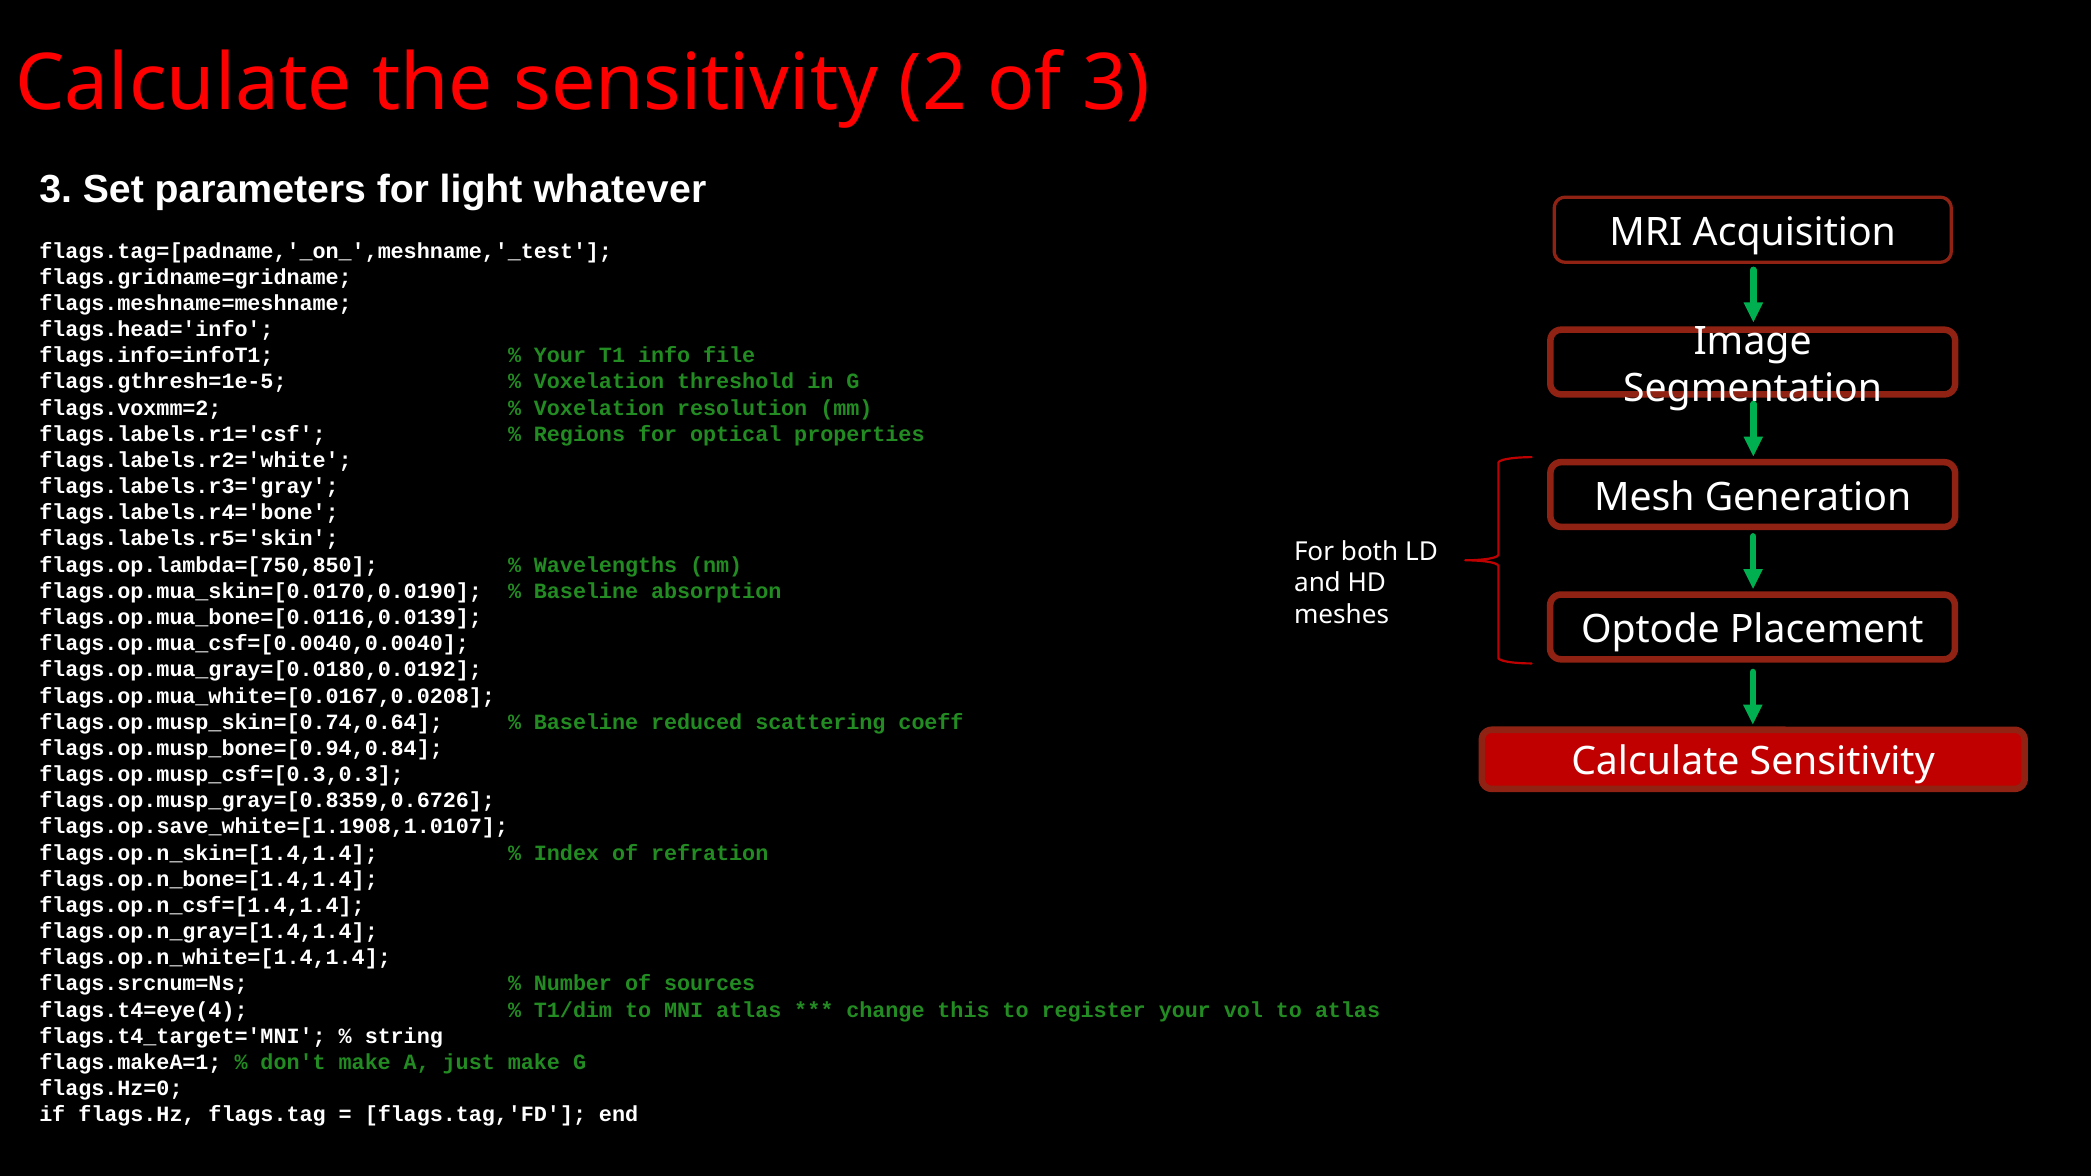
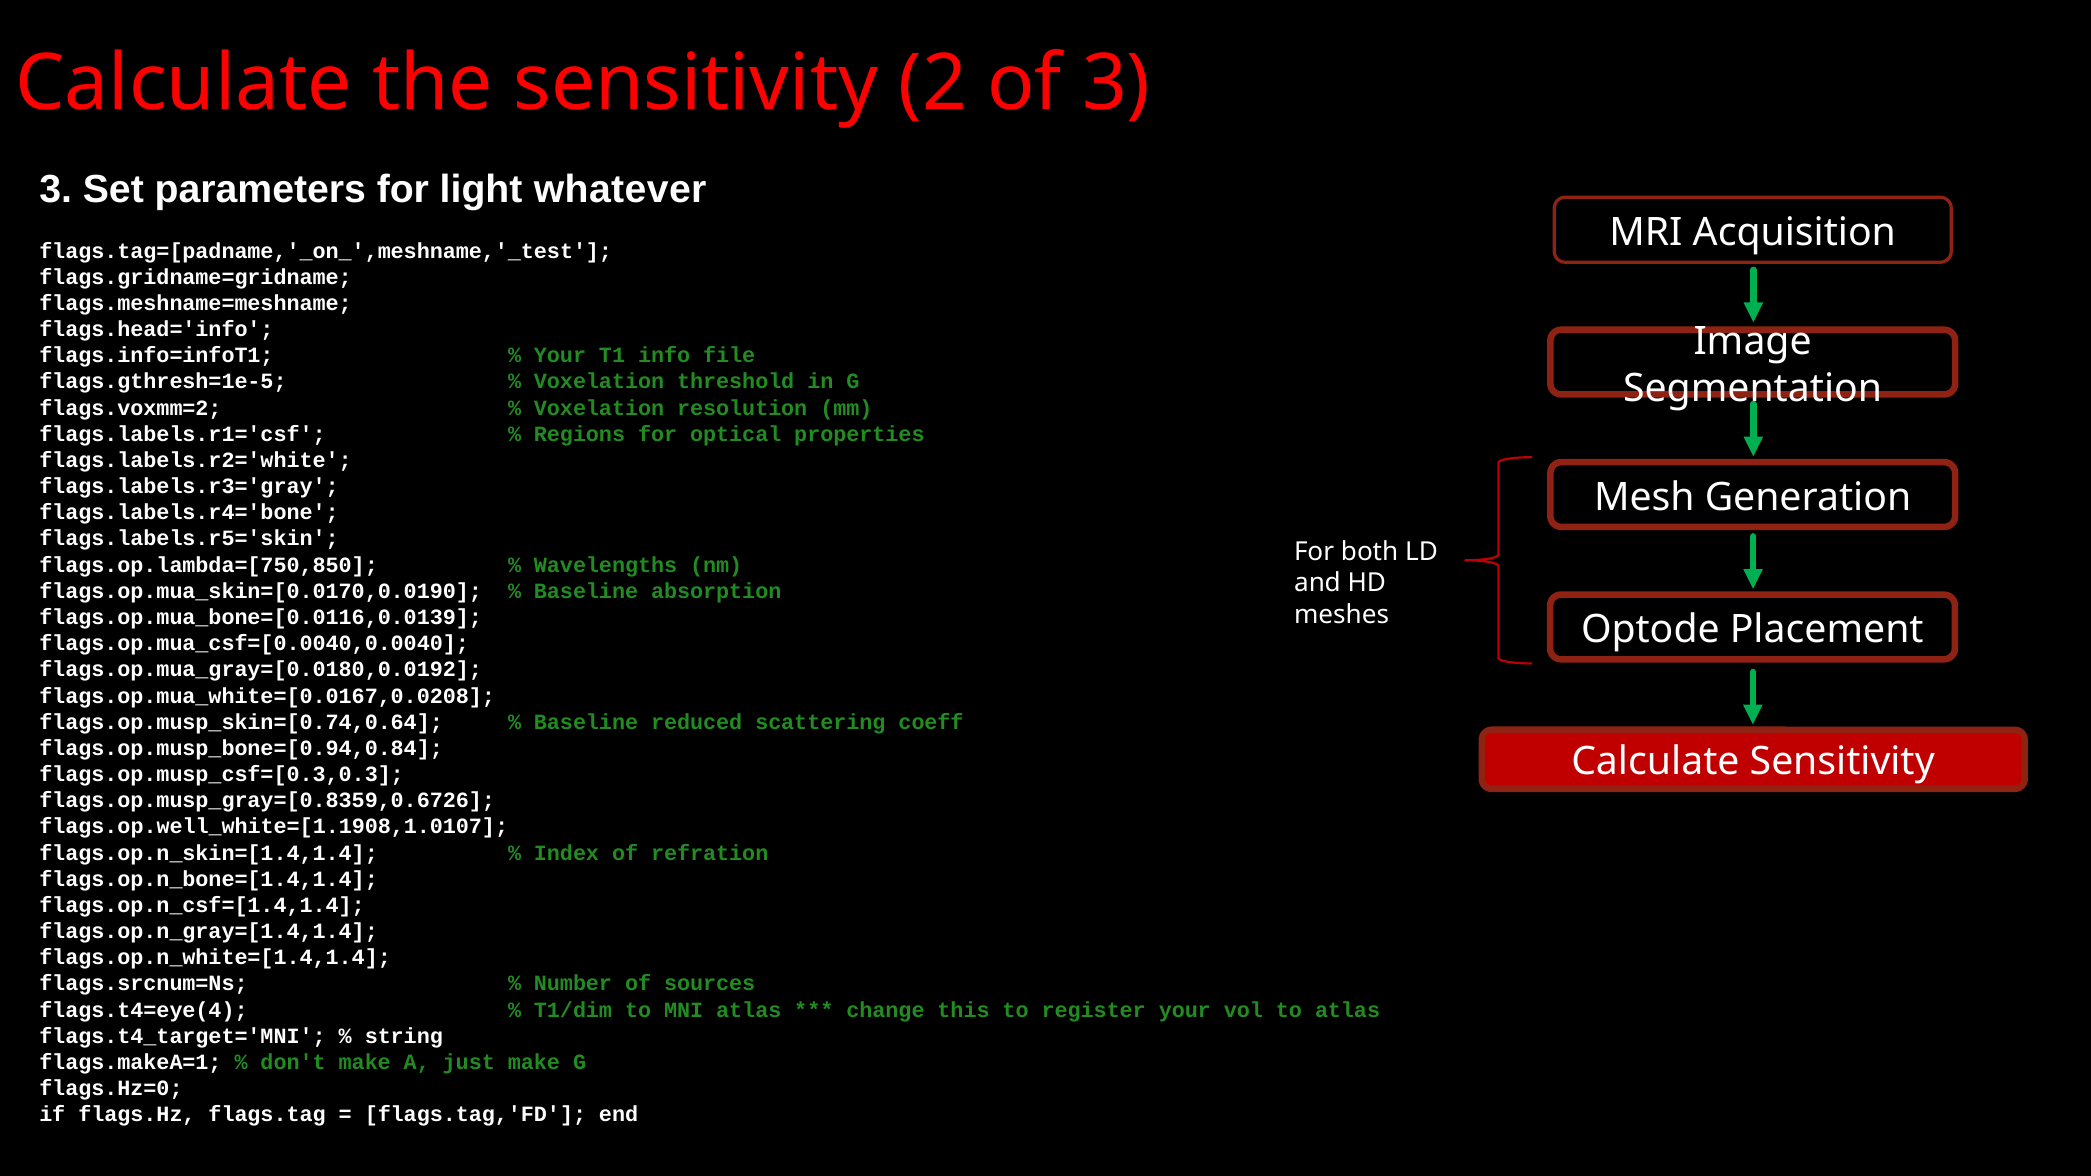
flags.op.save_white=[1.1908,1.0107: flags.op.save_white=[1.1908,1.0107 -> flags.op.well_white=[1.1908,1.0107 (274, 827)
